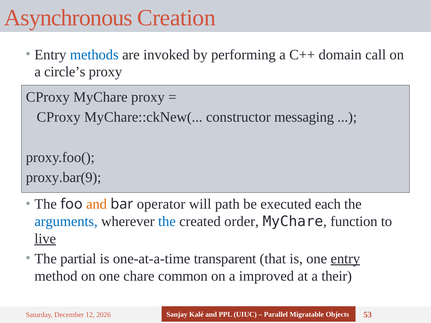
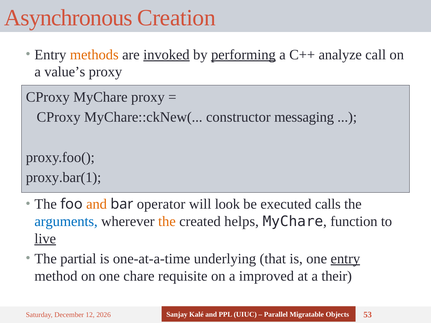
methods colour: blue -> orange (94, 55)
invoked underline: none -> present (166, 55)
performing underline: none -> present (243, 55)
domain: domain -> analyze (340, 55)
circle’s: circle’s -> value’s (65, 72)
proxy.bar(9: proxy.bar(9 -> proxy.bar(1 (64, 178)
path: path -> look (227, 204)
each: each -> calls (328, 204)
the colour: blue -> orange (167, 222)
order: order -> helps (242, 222)
transparent: transparent -> underlying (225, 259)
common: common -> requisite (183, 276)
